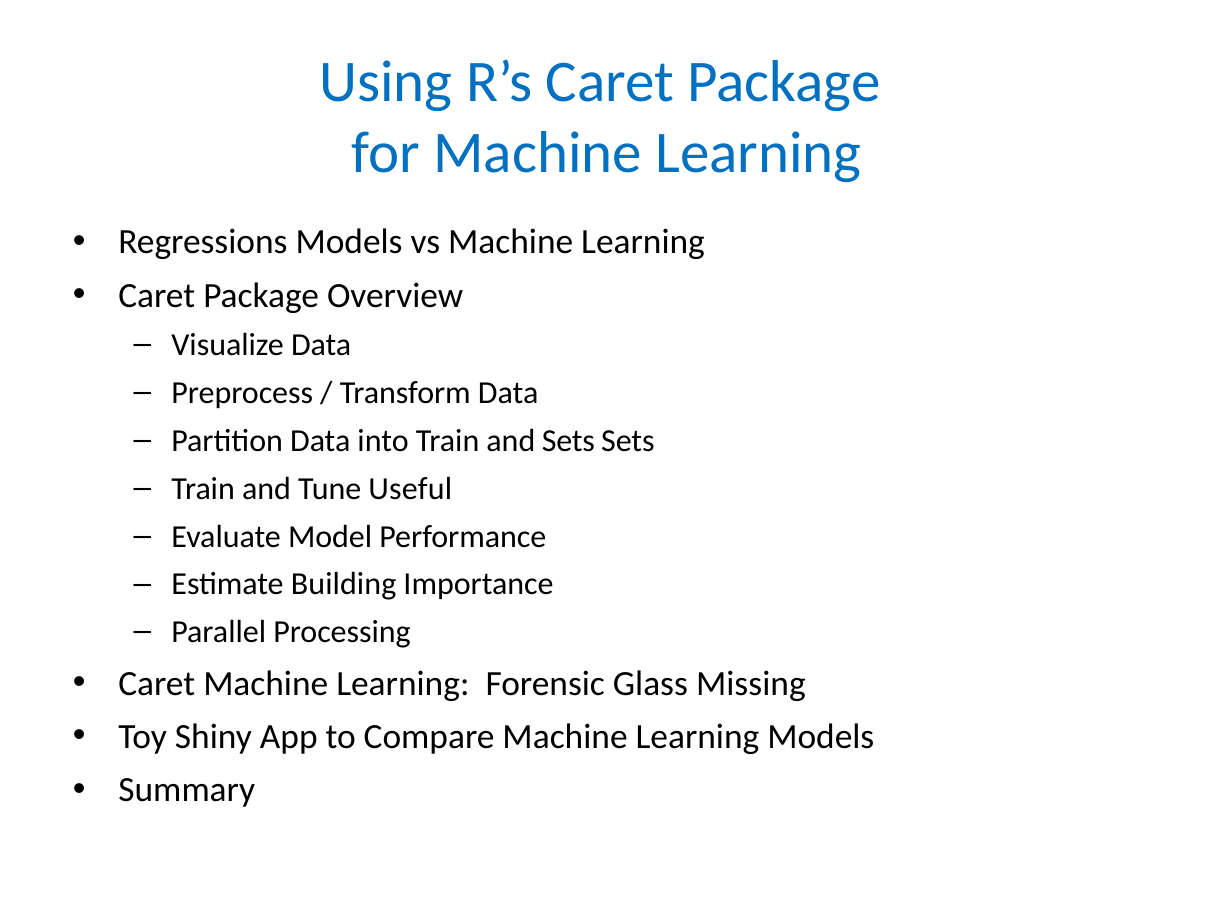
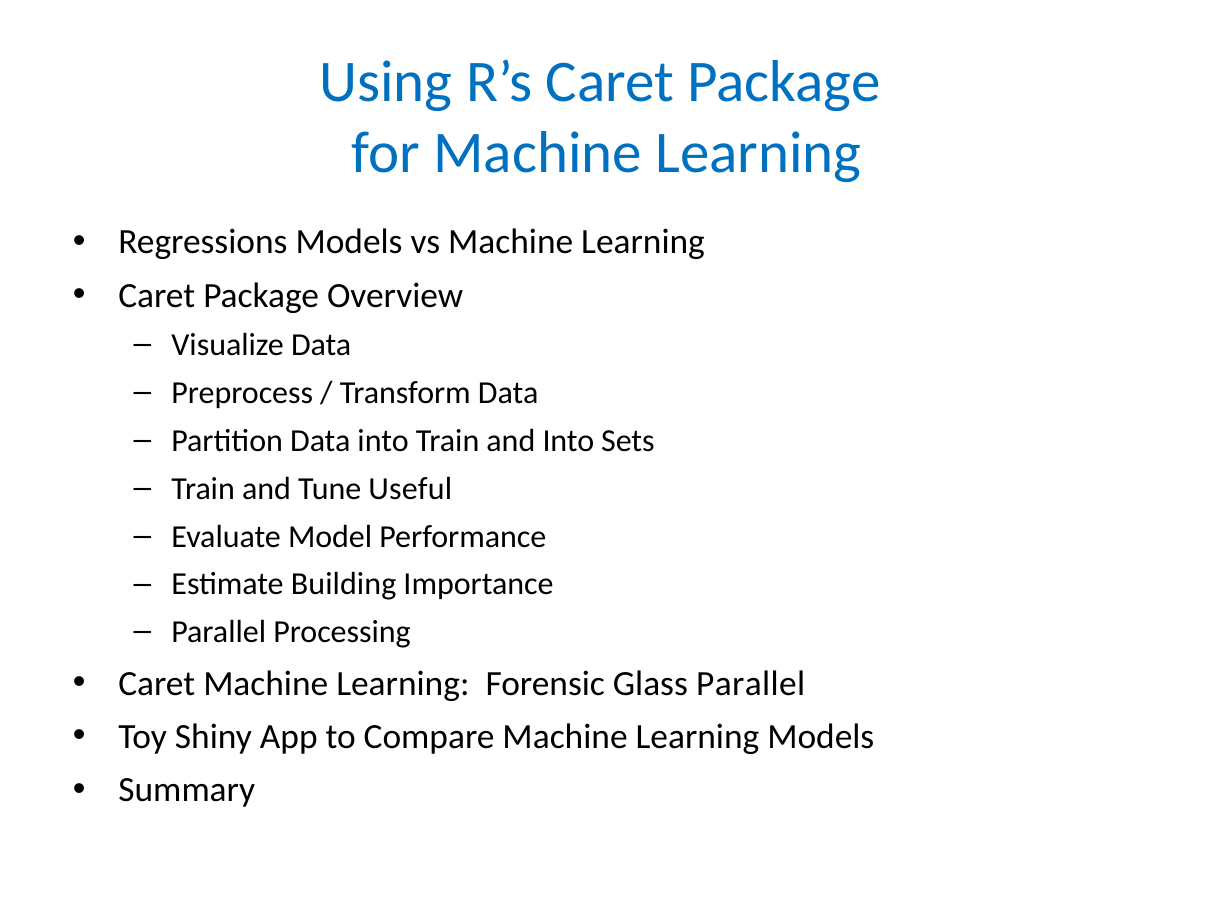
and Sets: Sets -> Into (568, 441)
Glass Missing: Missing -> Parallel (751, 684)
